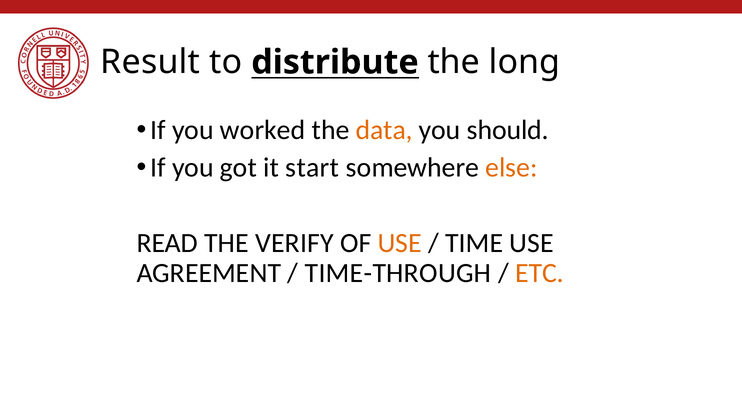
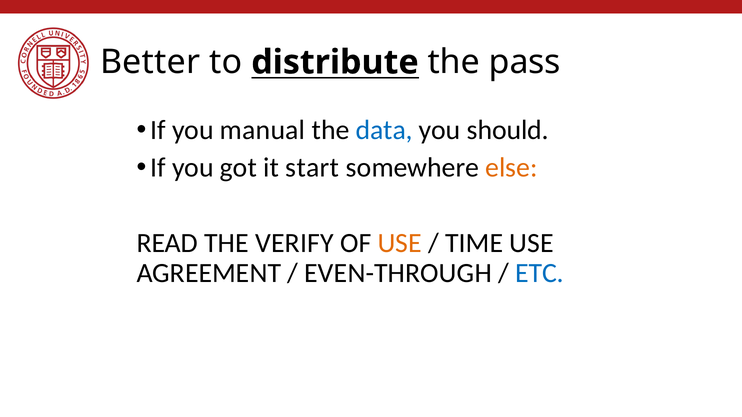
Result: Result -> Better (150, 62)
long: long -> pass (525, 62)
worked: worked -> manual (263, 130)
data colour: orange -> blue (384, 130)
TIME-THROUGH: TIME-THROUGH -> EVEN-THROUGH (398, 274)
ETC colour: orange -> blue (540, 274)
